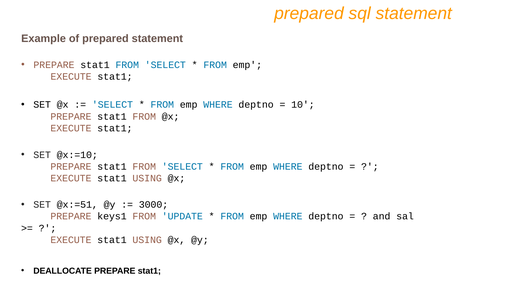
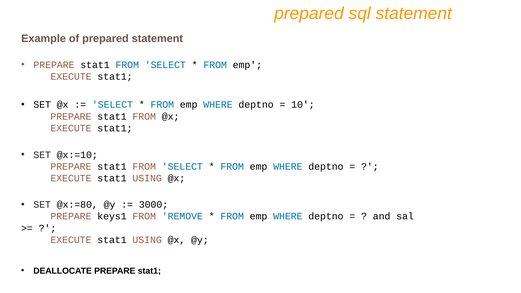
@x:=51: @x:=51 -> @x:=80 (77, 205)
UPDATE: UPDATE -> REMOVE (182, 216)
